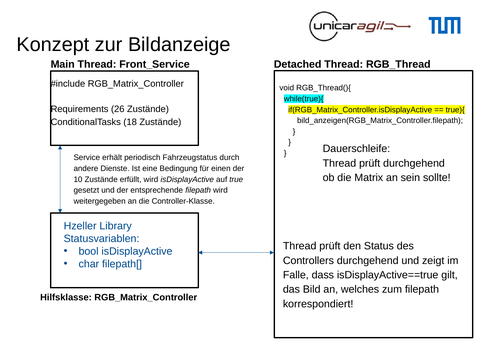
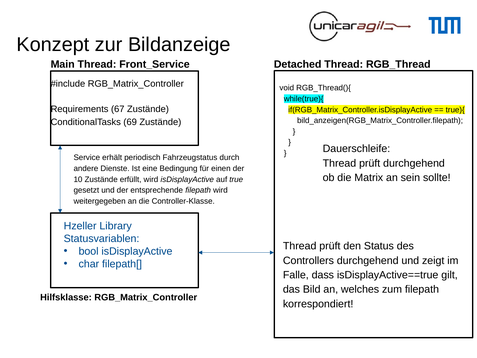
26: 26 -> 67 (118, 109)
18: 18 -> 69 (130, 122)
